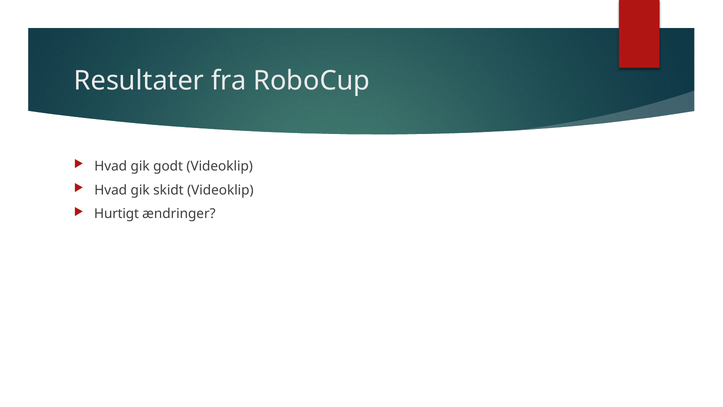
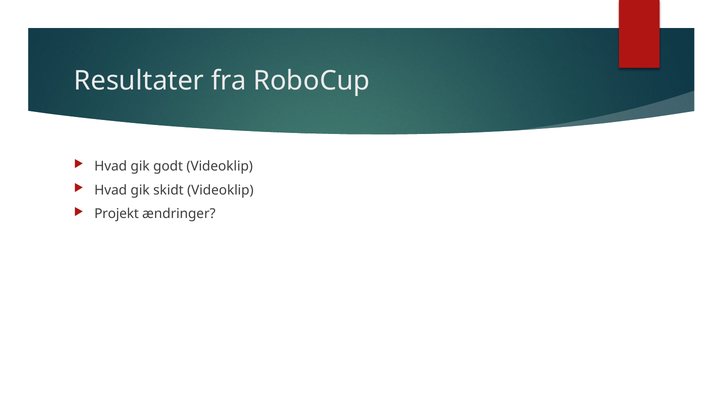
Hurtigt: Hurtigt -> Projekt (117, 214)
